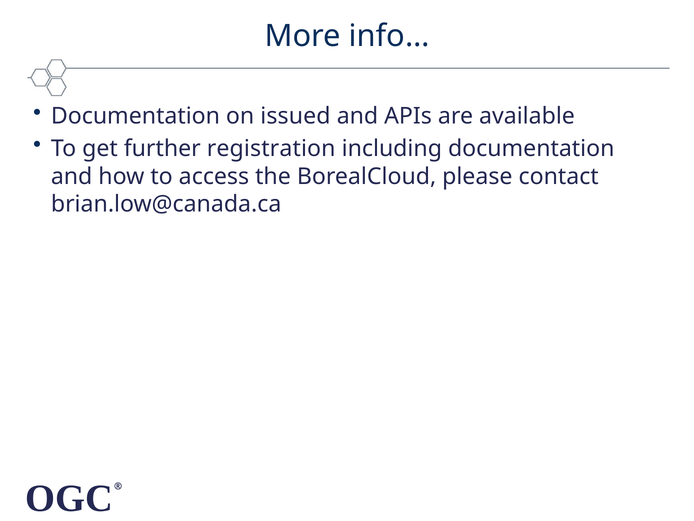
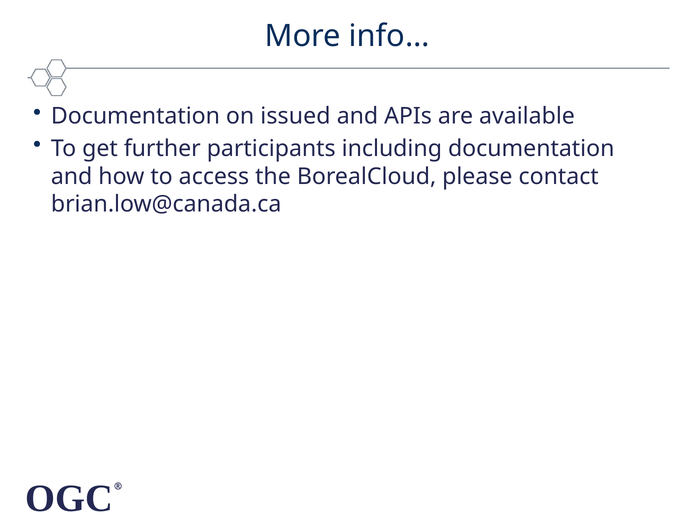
registration: registration -> participants (271, 148)
